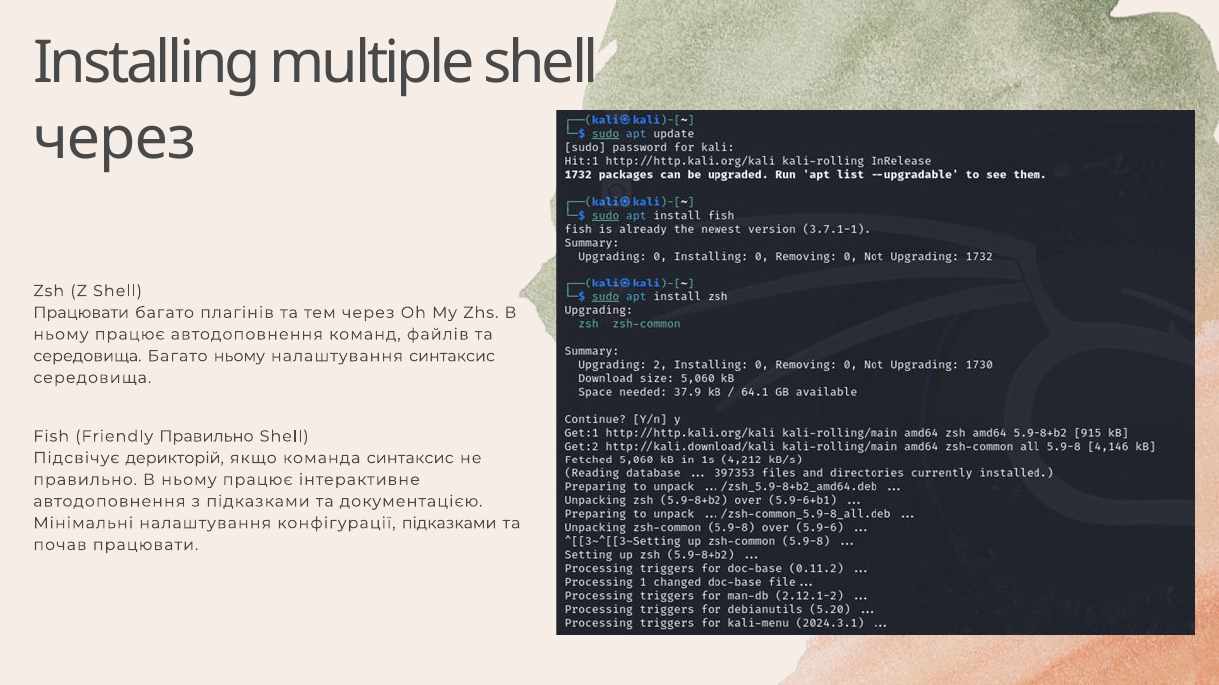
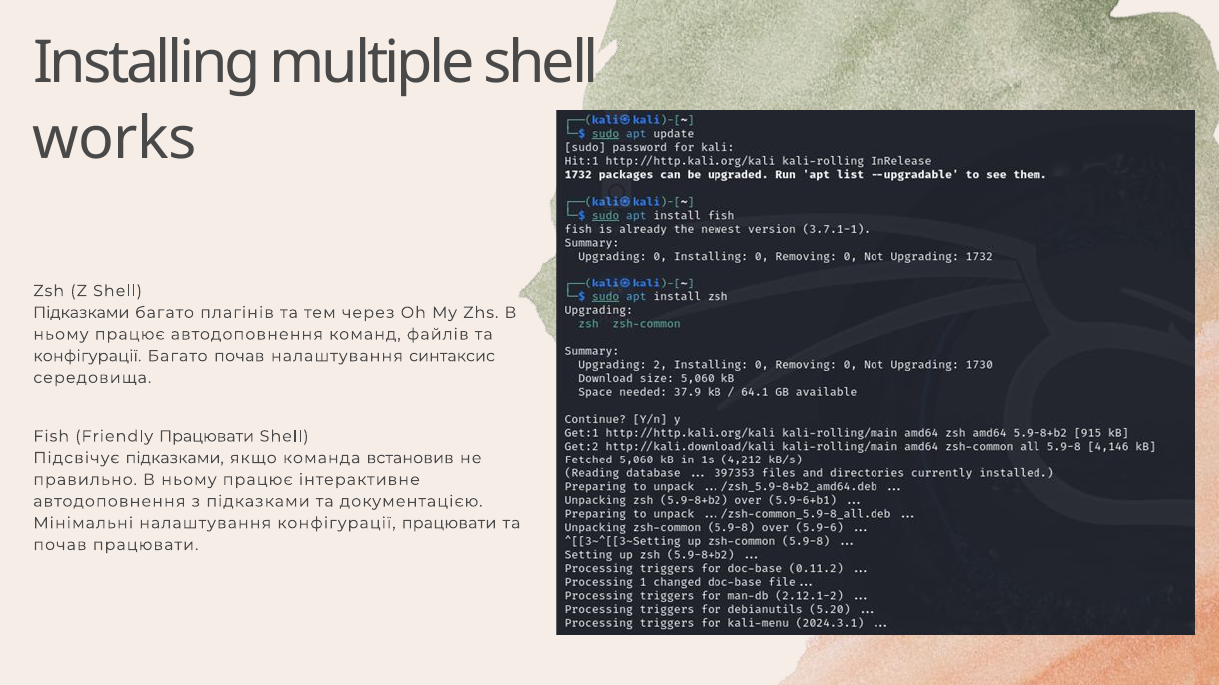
через: через -> works (115, 139)
Працювати: Працювати -> Підказками (81, 313)
середовища: середовища -> конфігурації (87, 356)
Багато ньому: ньому -> почав (239, 356)
Friendly Правильно: Правильно -> Працювати (206, 437)
Підсвічує дерикторій: дерикторій -> підказками (175, 458)
команда синтаксис: синтаксис -> встановив (410, 458)
конфігурації підказками: підказками -> працювати (449, 524)
